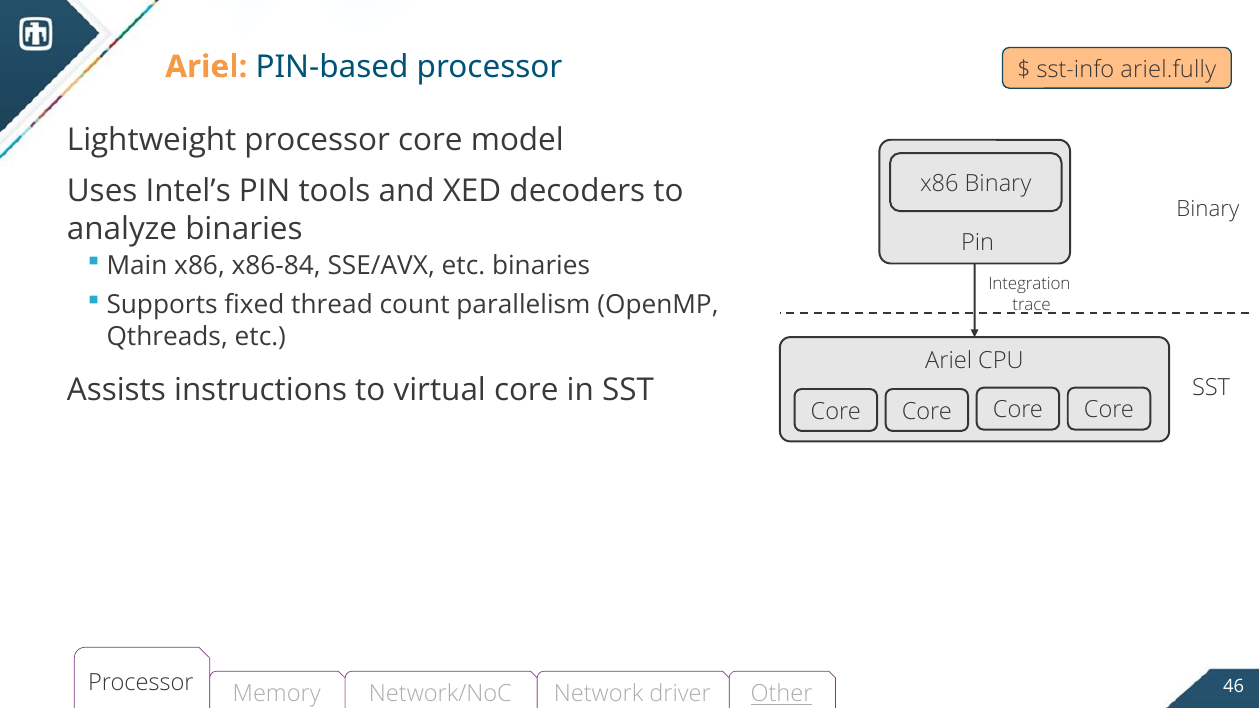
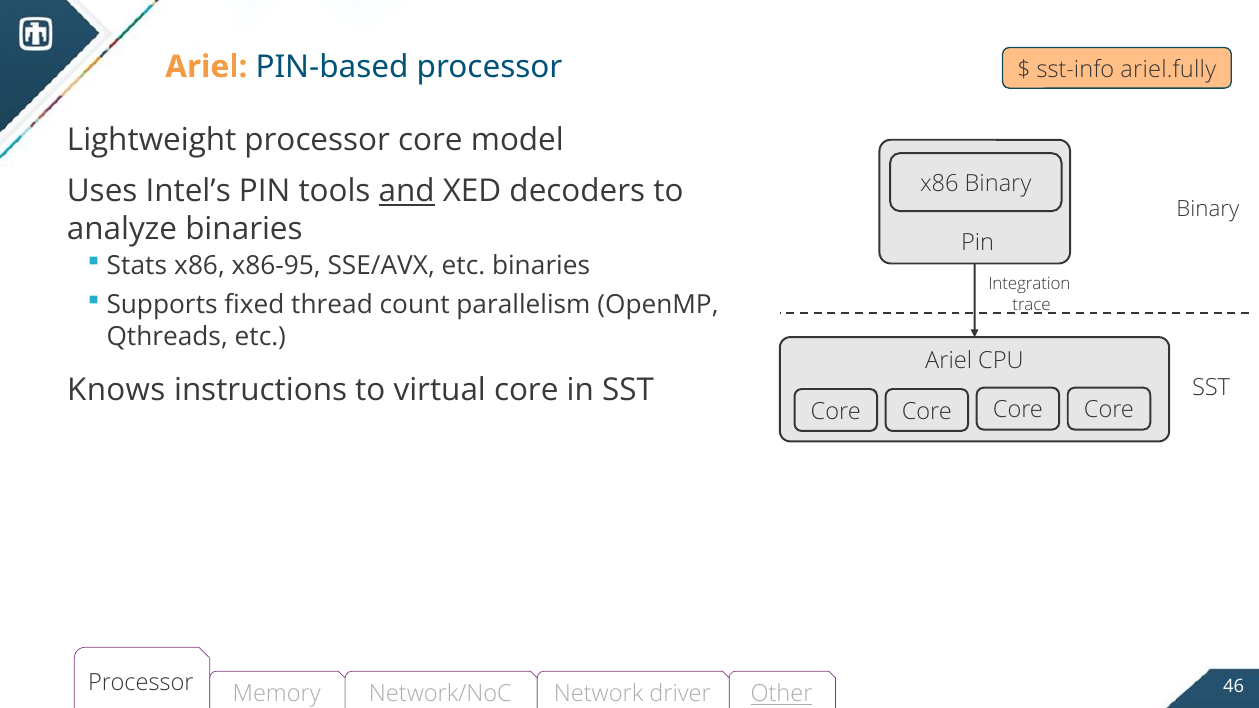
and underline: none -> present (407, 191)
Main: Main -> Stats (137, 266)
x86-84: x86-84 -> x86-95 (276, 266)
Assists: Assists -> Knows (116, 390)
